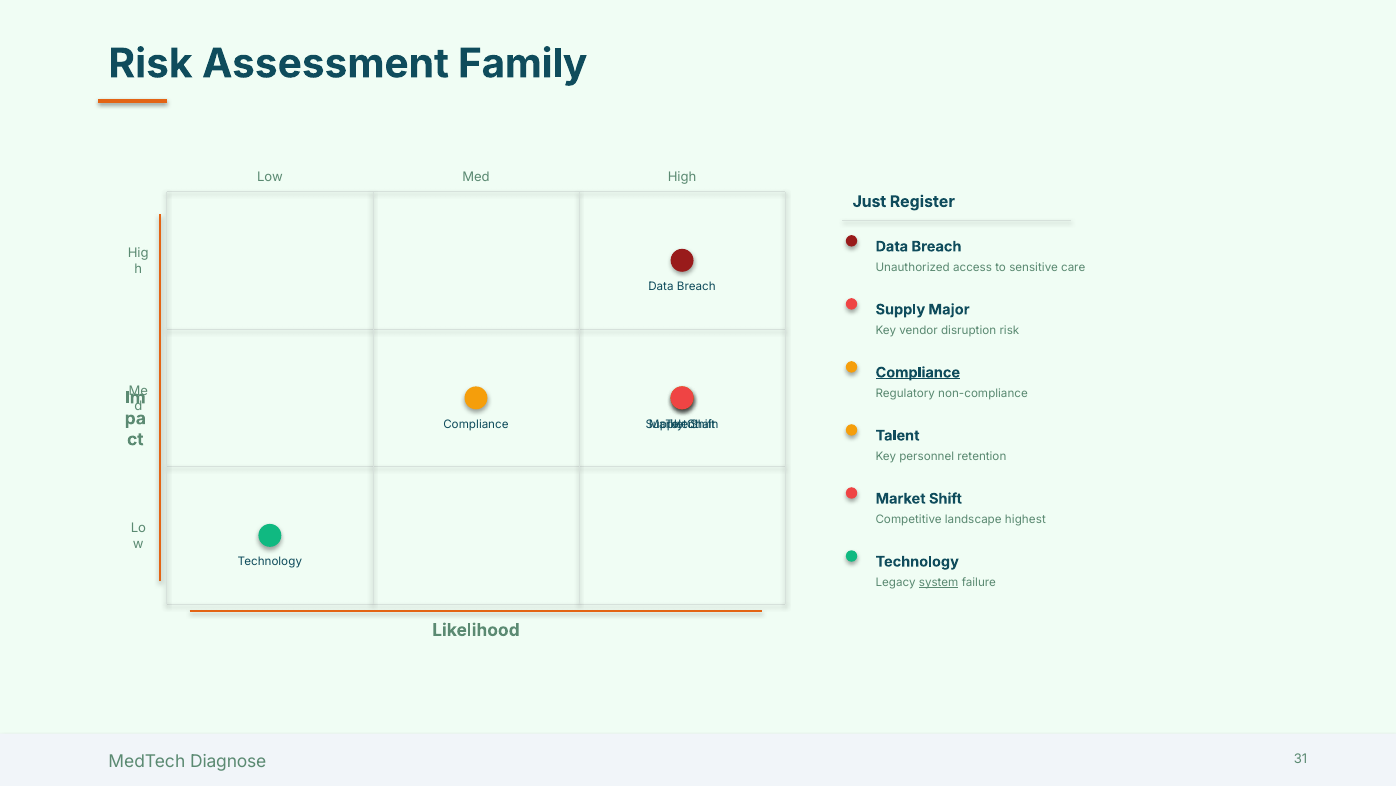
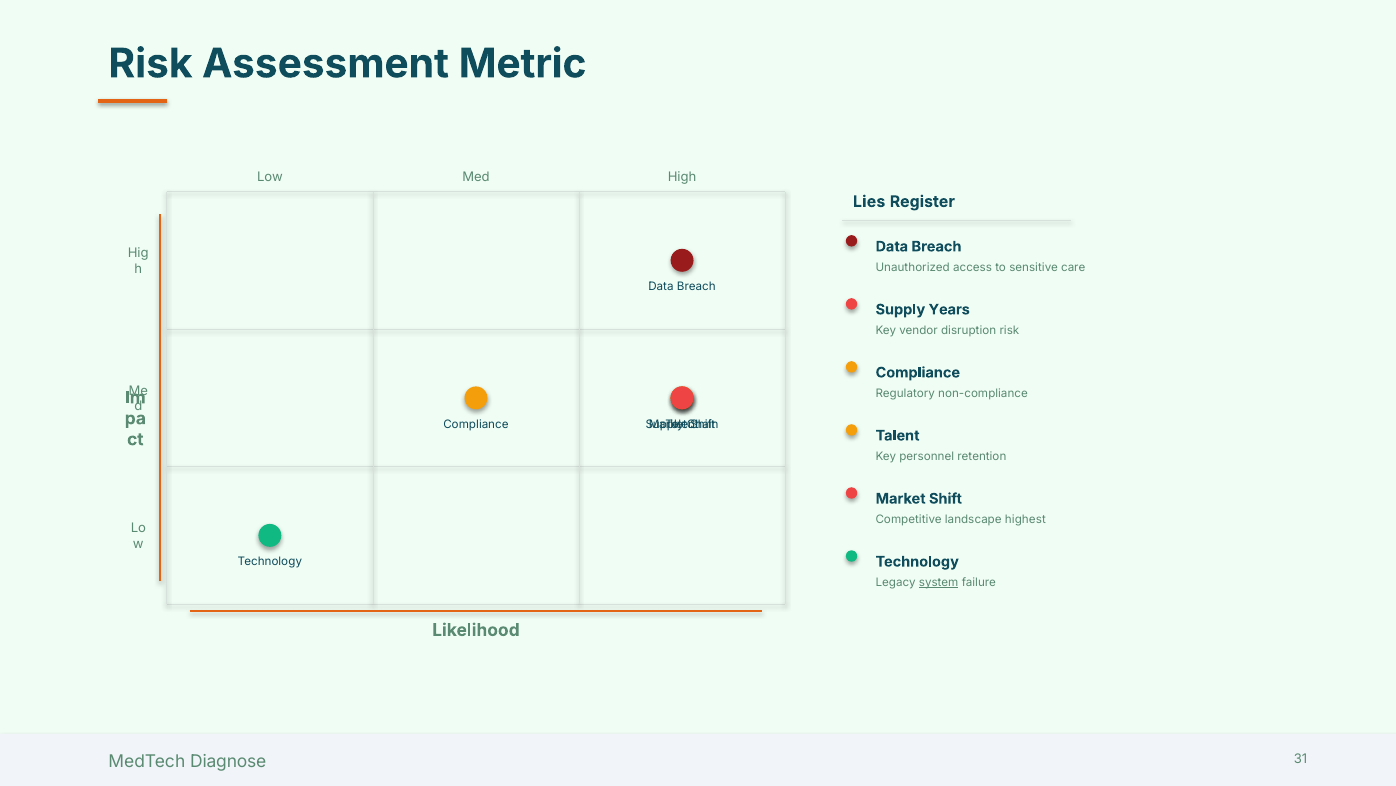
Family: Family -> Metric (523, 64)
Just: Just -> Lies (869, 201)
Major: Major -> Years (949, 309)
Compliance underline: present -> none (918, 372)
